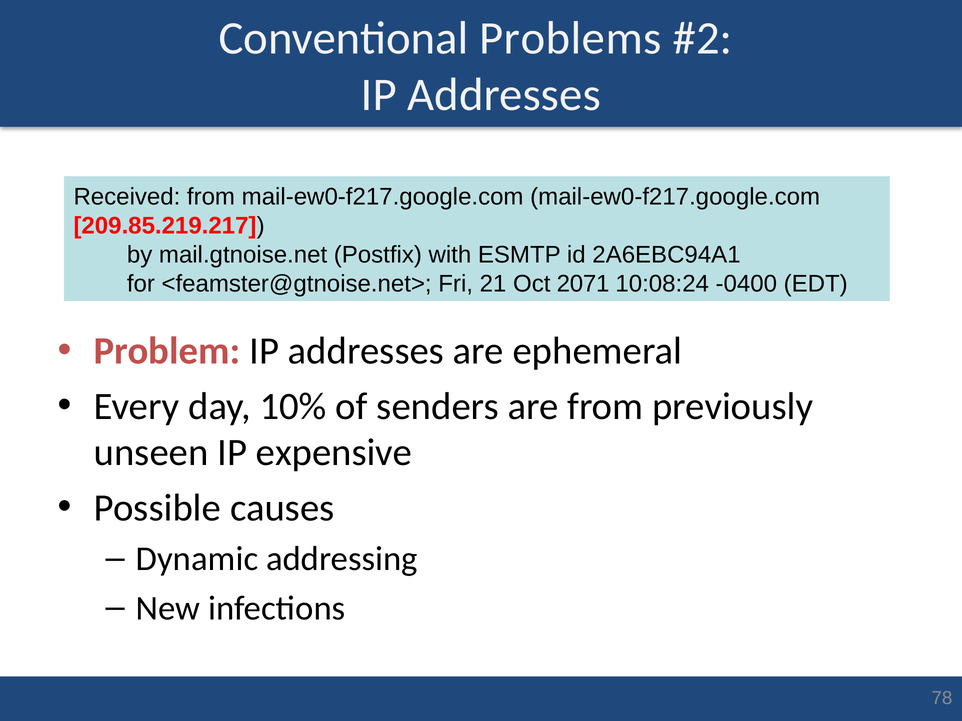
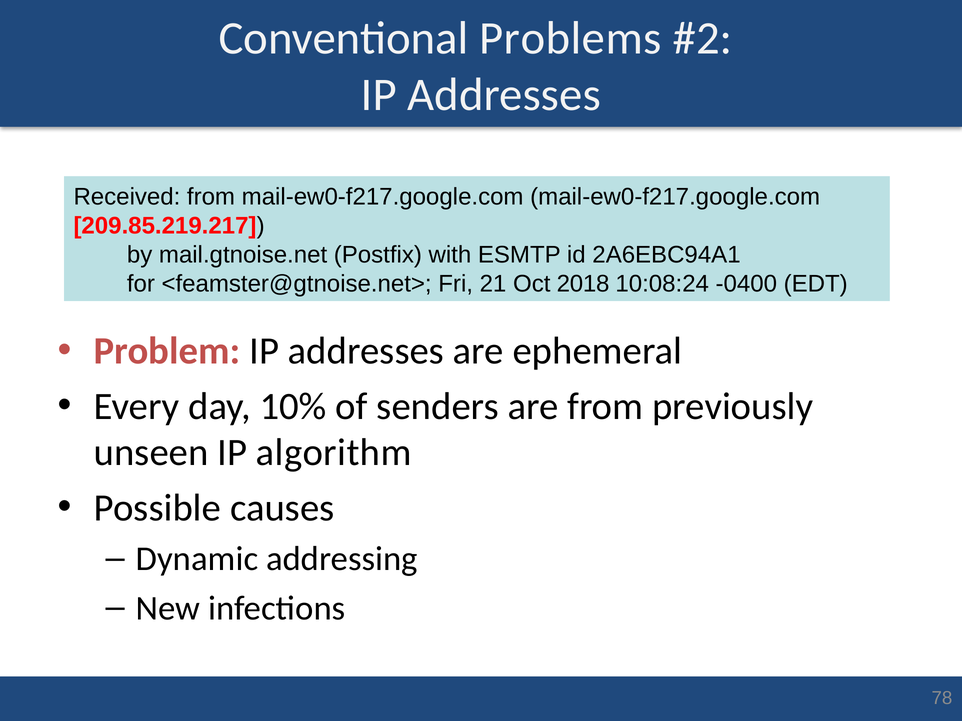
2071: 2071 -> 2018 (583, 284)
expensive: expensive -> algorithm (334, 453)
